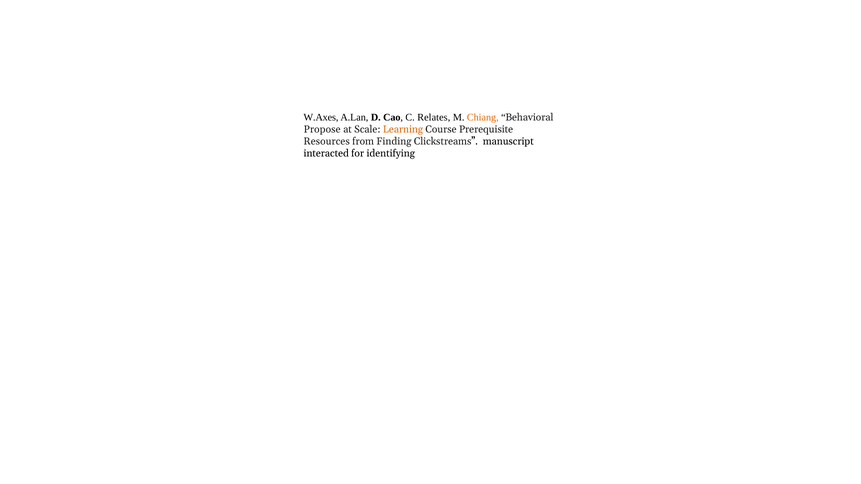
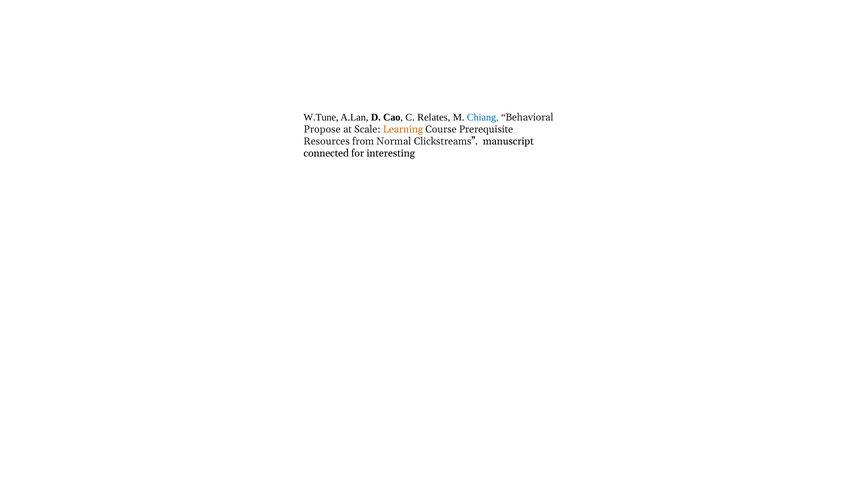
W.Axes: W.Axes -> W.Tune (321, 117)
Chiang colour: orange -> blue (483, 117)
Finding: Finding -> Normal (394, 142)
interacted: interacted -> connected (326, 154)
identifying: identifying -> interesting (391, 154)
